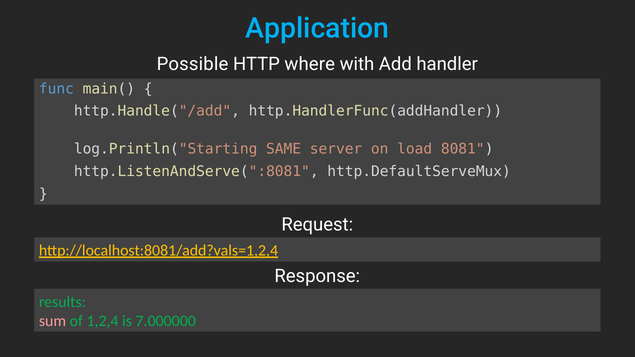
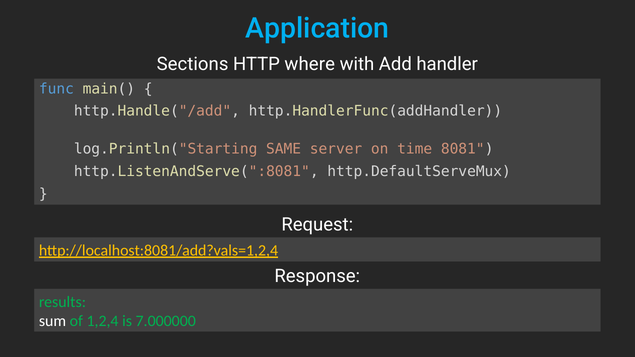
Possible: Possible -> Sections (193, 64)
load: load -> time (415, 149)
sum colour: pink -> white (53, 321)
